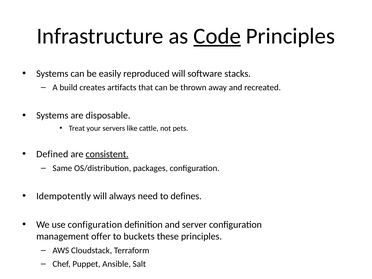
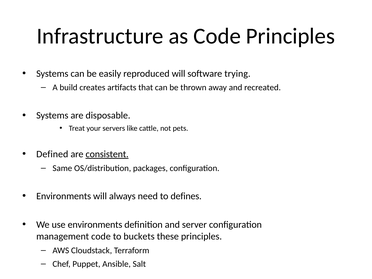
Code underline: present -> none (217, 36)
stacks: stacks -> trying (237, 74)
Idempotently: Idempotently -> Environments (64, 196)
use configuration: configuration -> environments (95, 225)
management offer: offer -> code (101, 236)
